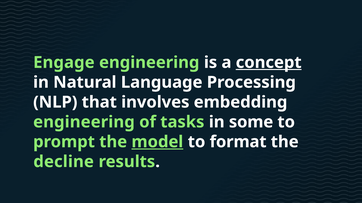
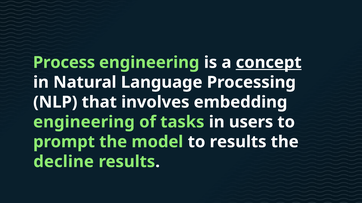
Engage: Engage -> Process (64, 63)
some: some -> users (251, 122)
model underline: present -> none (157, 142)
to format: format -> results (238, 142)
